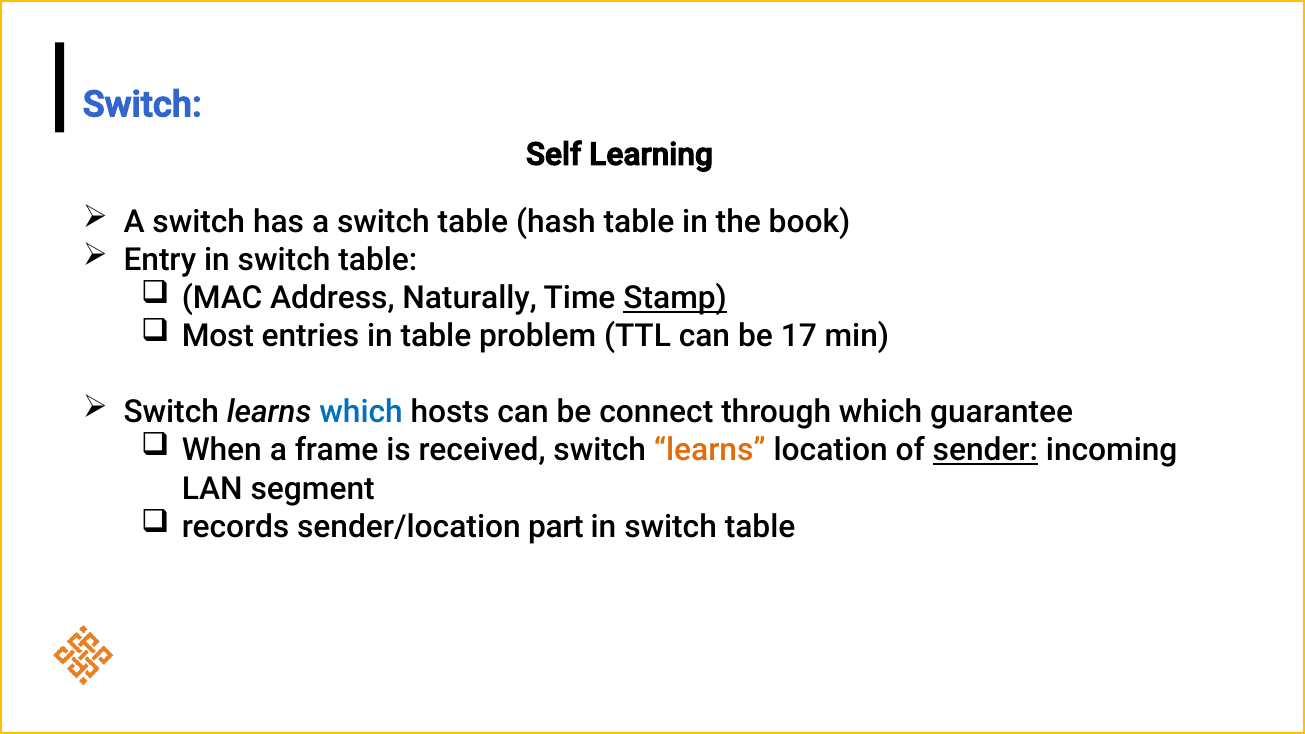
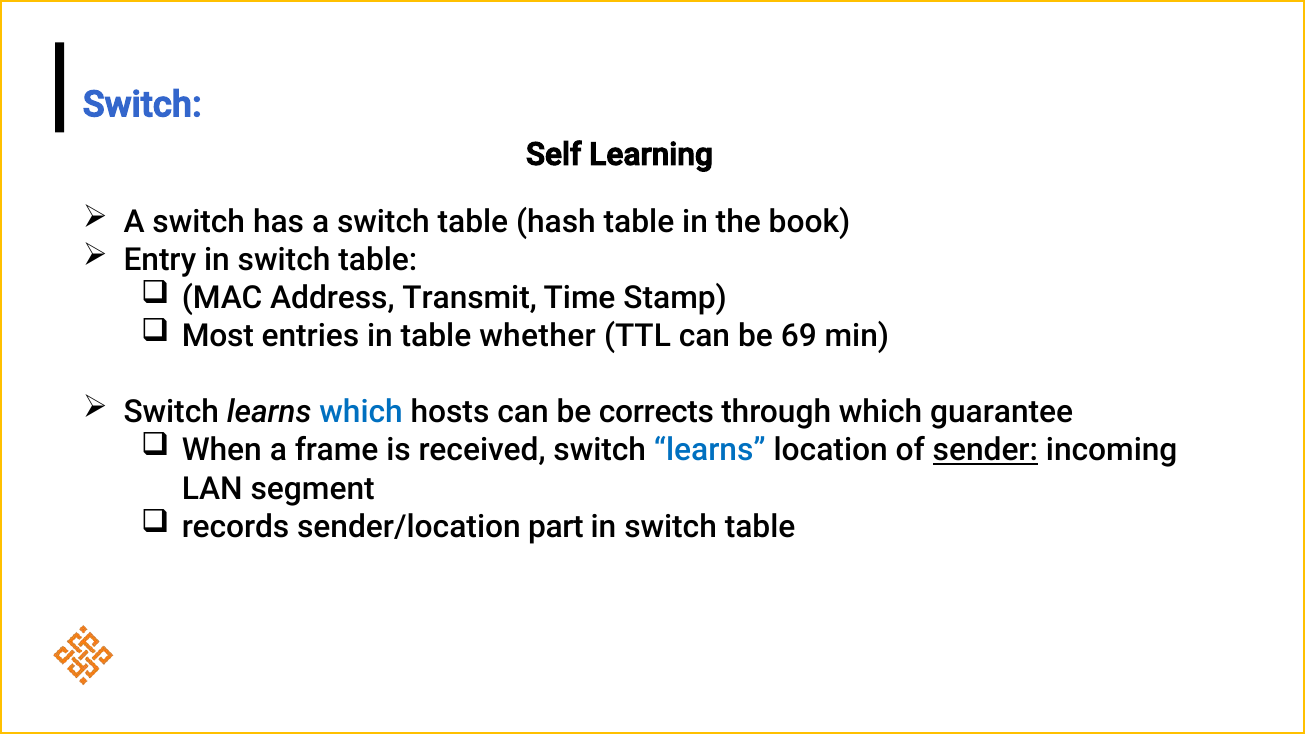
Naturally: Naturally -> Transmit (470, 298)
Stamp underline: present -> none (675, 298)
problem: problem -> whether (538, 336)
17: 17 -> 69 (799, 336)
connect: connect -> corrects (656, 412)
learns colour: orange -> blue (710, 451)
